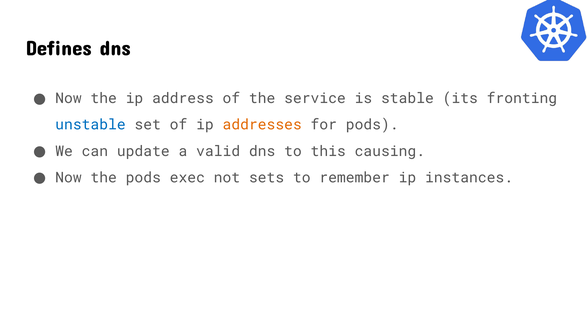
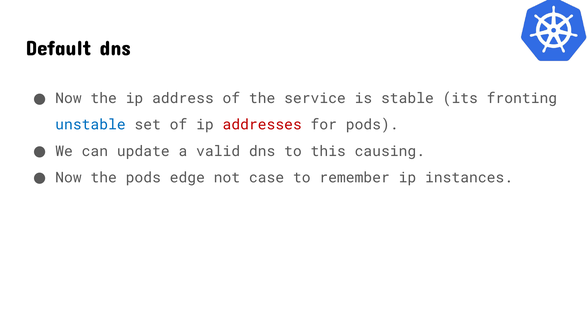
Defines: Defines -> Default (59, 49)
addresses colour: orange -> red (262, 125)
exec: exec -> edge (187, 178)
sets: sets -> case (267, 178)
